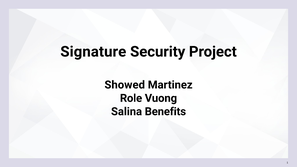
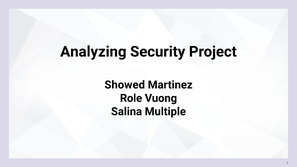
Signature: Signature -> Analyzing (93, 52)
Benefits: Benefits -> Multiple (165, 112)
